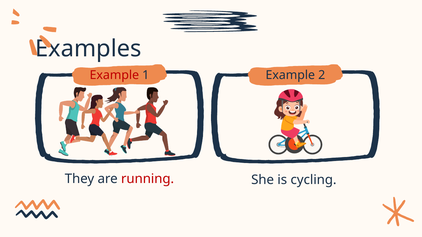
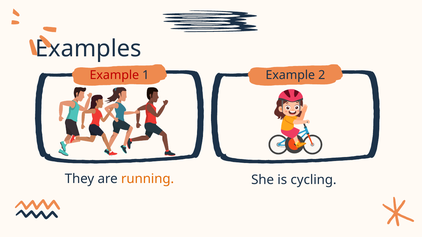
running colour: red -> orange (148, 179)
